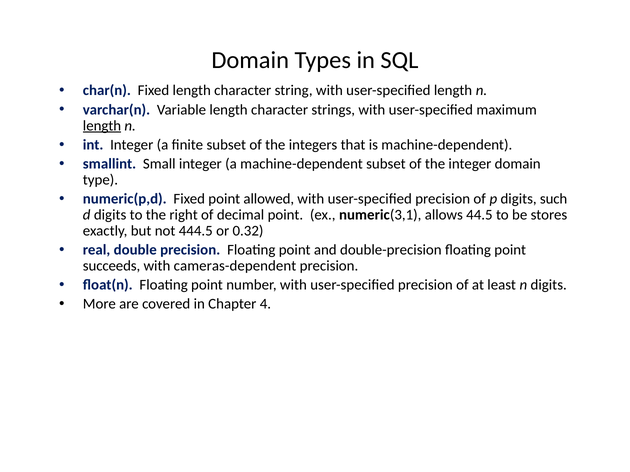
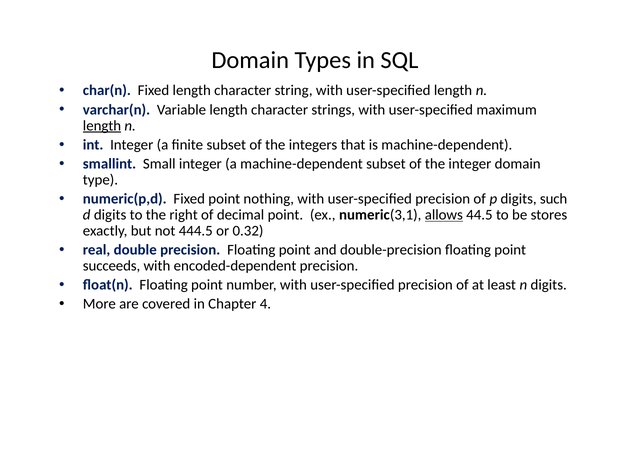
allowed: allowed -> nothing (269, 199)
allows underline: none -> present (444, 215)
cameras-dependent: cameras-dependent -> encoded-dependent (235, 266)
